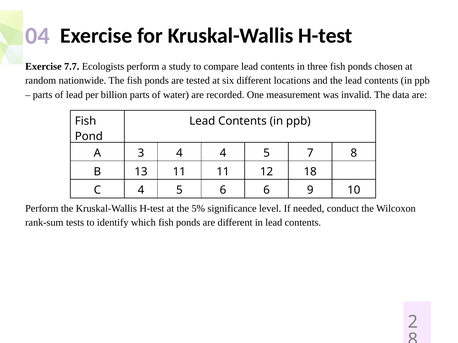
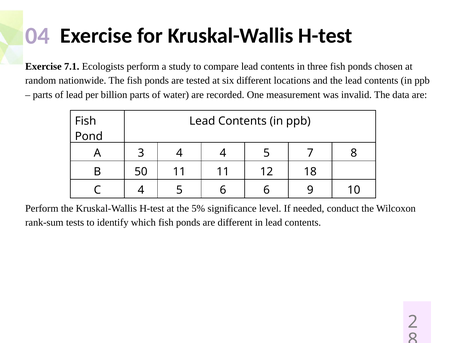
7.7: 7.7 -> 7.1 (72, 66)
13: 13 -> 50 (141, 172)
